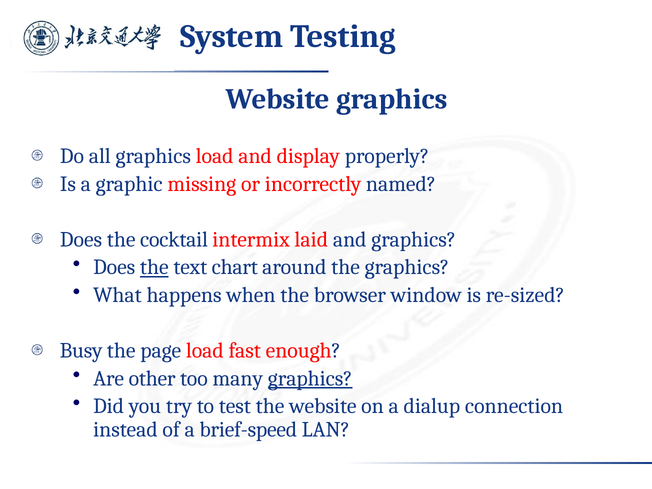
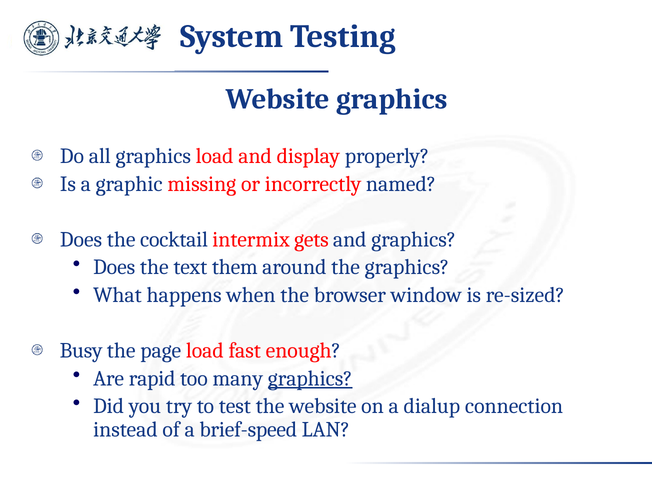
laid: laid -> gets (311, 240)
the underline: present -> none (154, 267)
chart: chart -> them (235, 267)
other: other -> rapid (152, 379)
